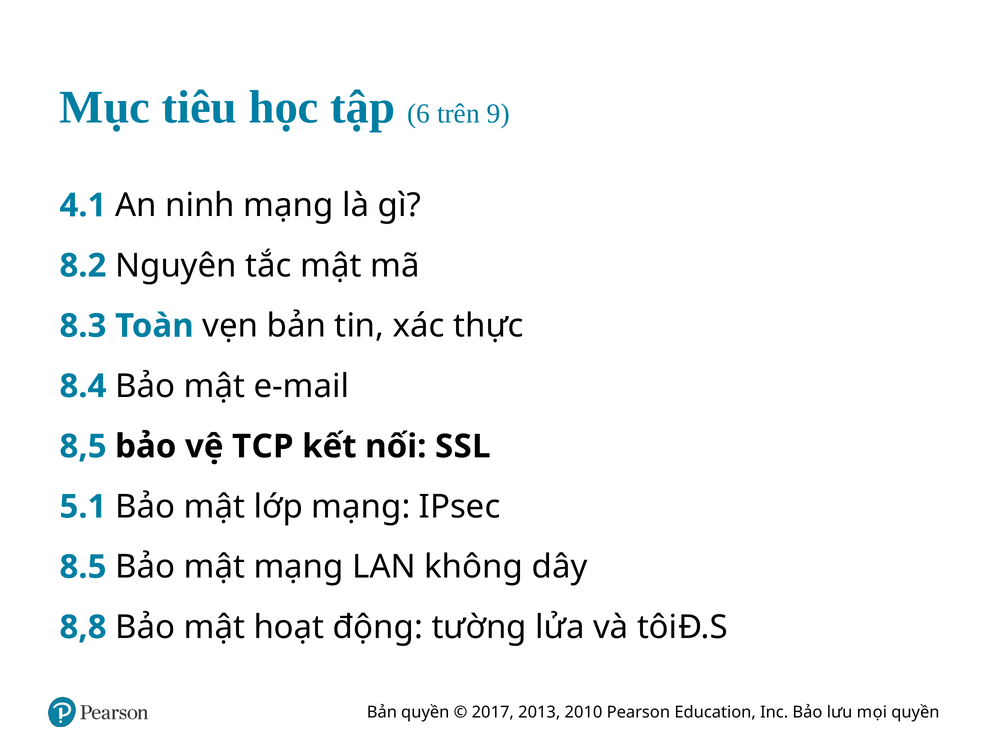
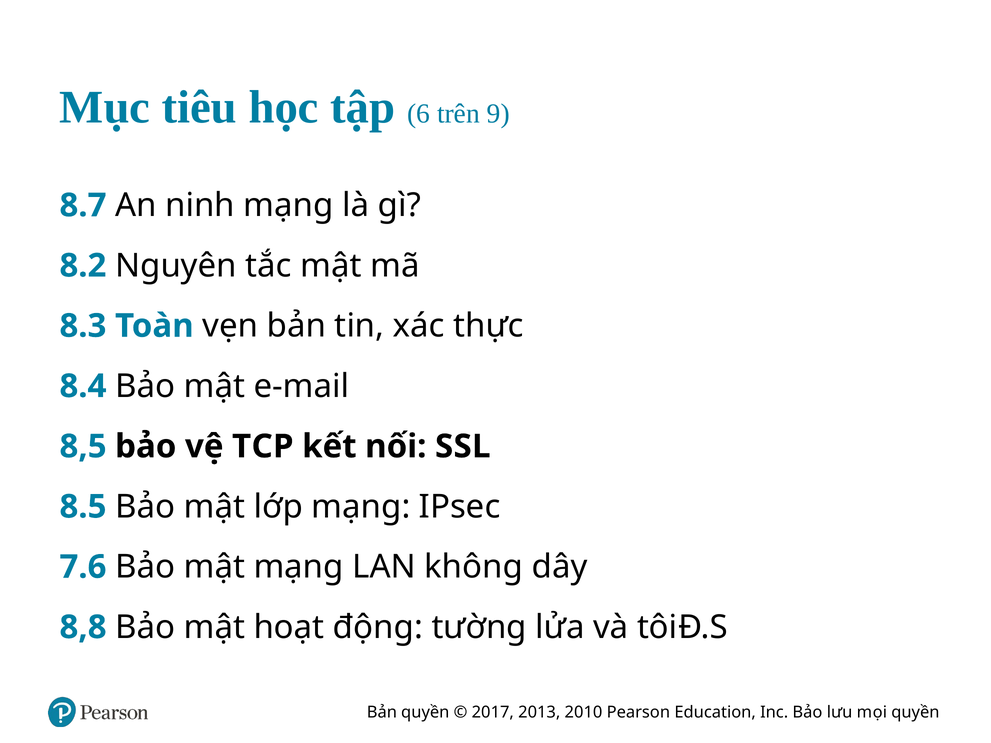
4.1: 4.1 -> 8.7 (83, 205)
5.1: 5.1 -> 8.5 (83, 507)
8.5: 8.5 -> 7.6 (83, 567)
